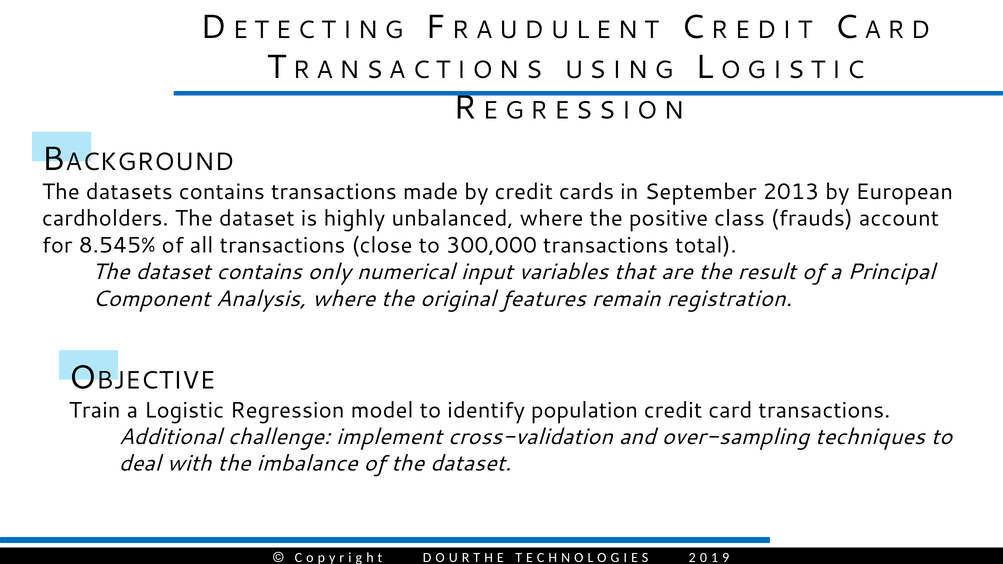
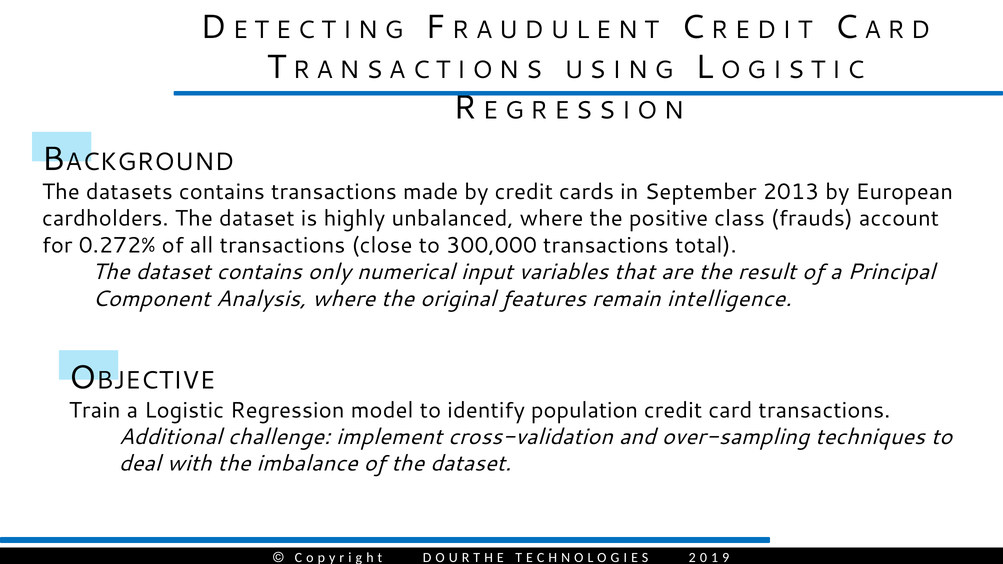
8.545%: 8.545% -> 0.272% (117, 245)
registration: registration -> intelligence (729, 299)
